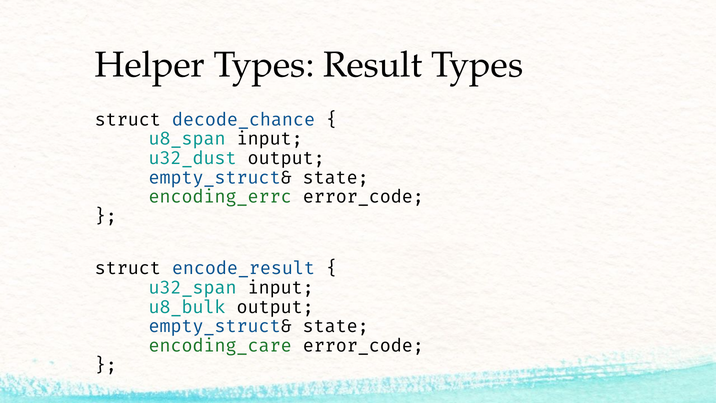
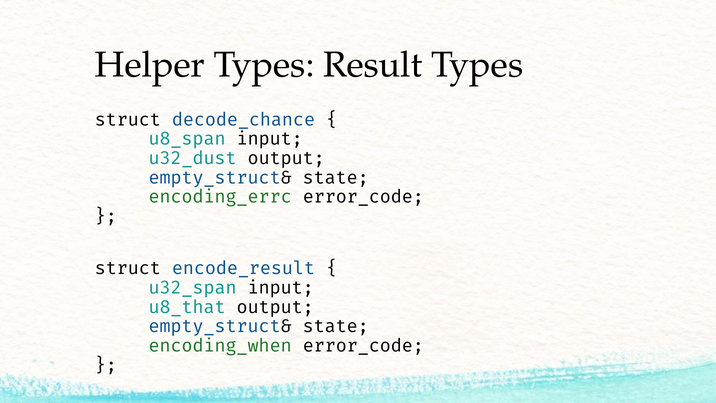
u8_bulk: u8_bulk -> u8_that (187, 307)
encoding_care: encoding_care -> encoding_when (220, 346)
